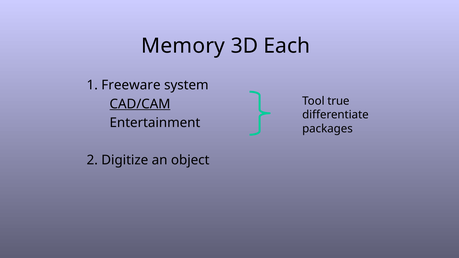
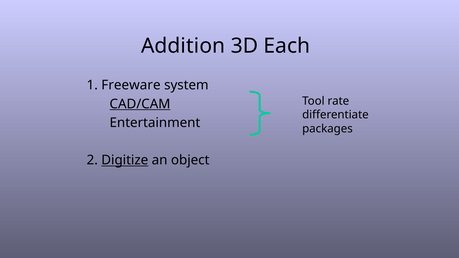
Memory: Memory -> Addition (183, 46)
true: true -> rate (338, 101)
Digitize underline: none -> present (125, 160)
